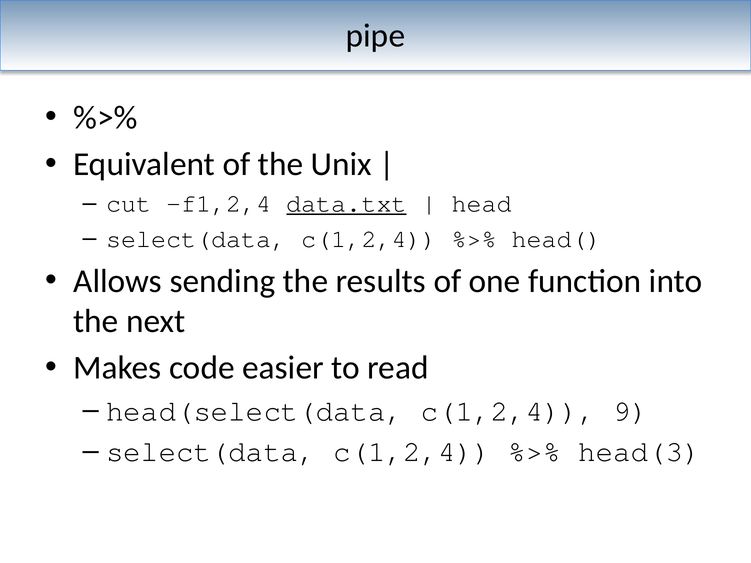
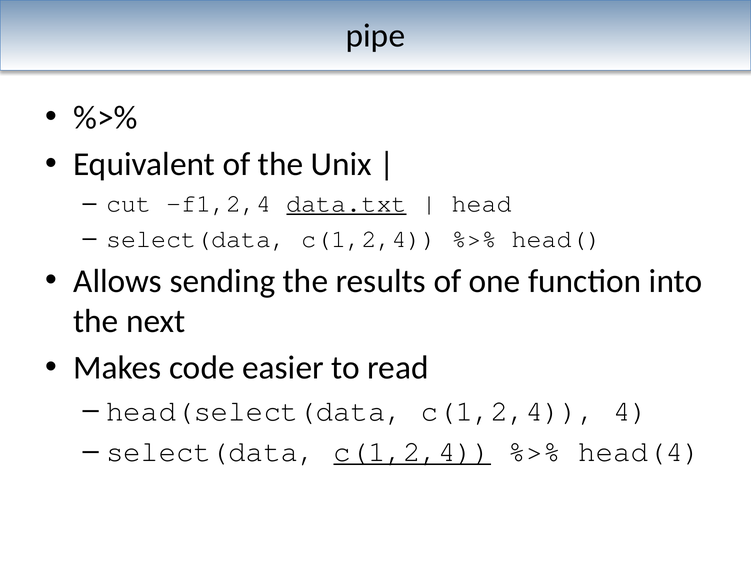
9: 9 -> 4 (631, 411)
c(1,2,4 underline: none -> present (412, 452)
head(3: head(3 -> head(4 (640, 452)
